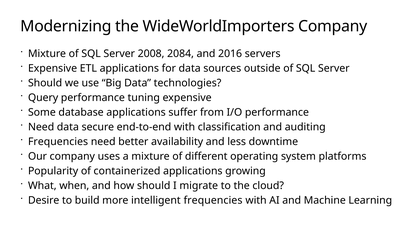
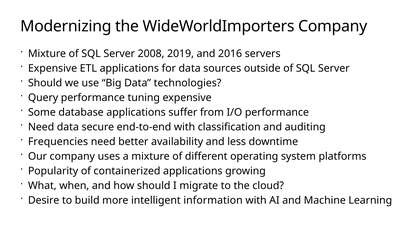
2084: 2084 -> 2019 (181, 54)
intelligent frequencies: frequencies -> information (213, 200)
